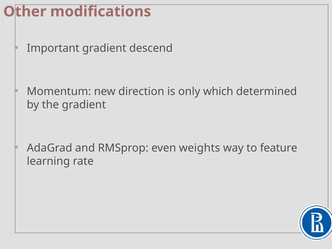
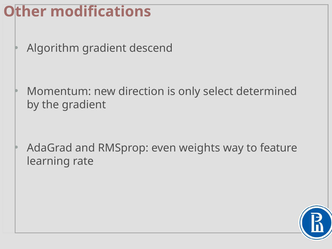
Important: Important -> Algorithm (53, 48)
which: which -> select (218, 91)
